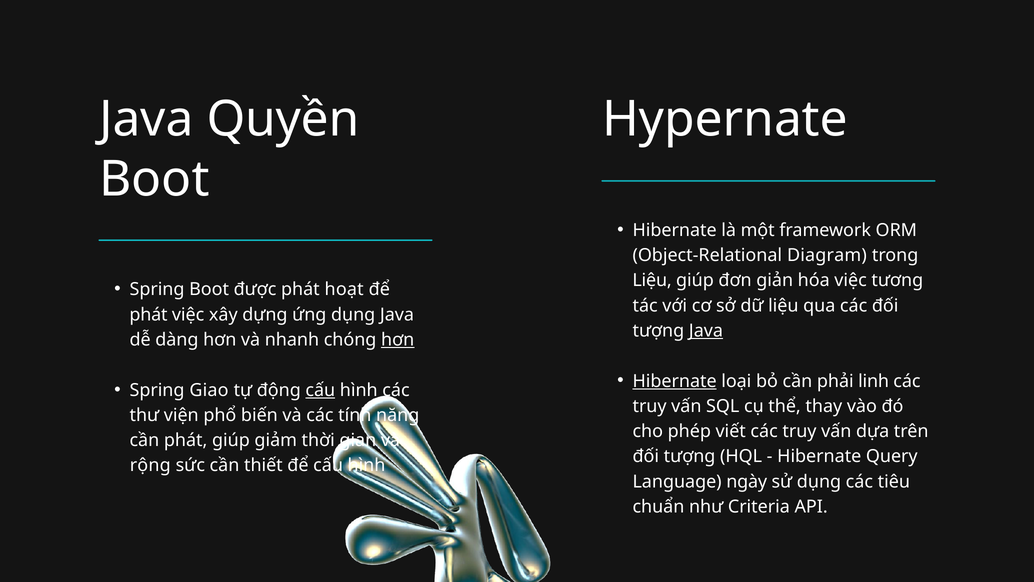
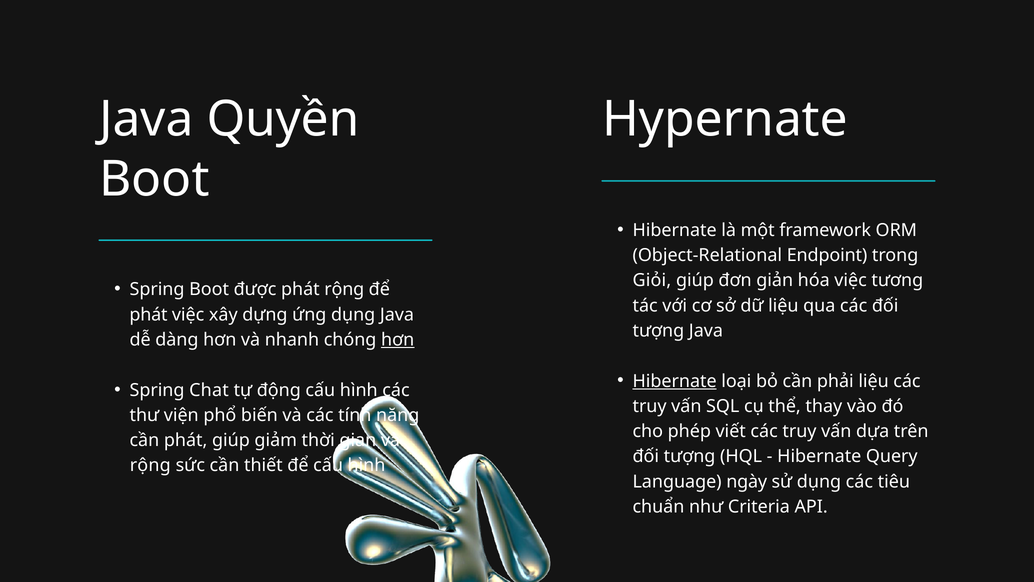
Diagram: Diagram -> Endpoint (827, 255)
Liệu: Liệu -> Giỏi (652, 280)
phát hoạt: hoạt -> rộng (344, 289)
Java underline: present -> none (706, 331)
phải linh: linh -> liệu (874, 381)
Giao: Giao -> Chat (209, 390)
cấu underline: present -> none (320, 390)
